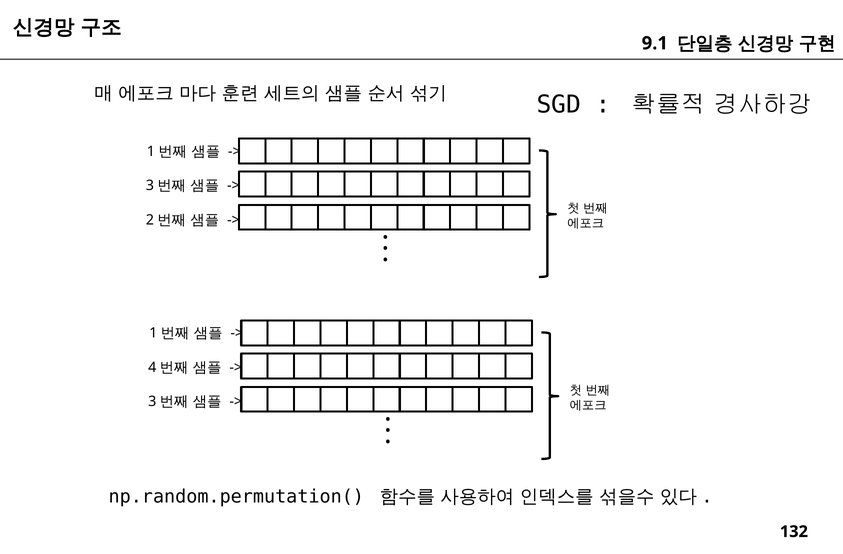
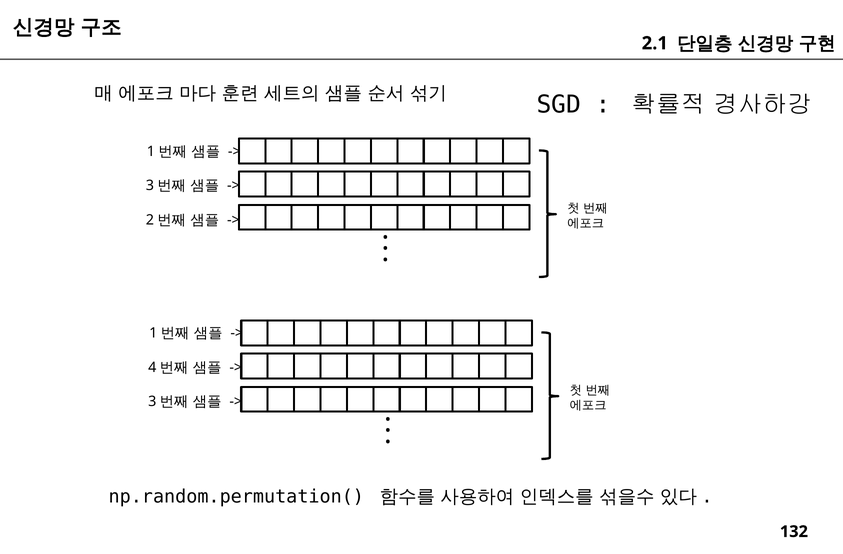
9.1: 9.1 -> 2.1 (655, 43)
